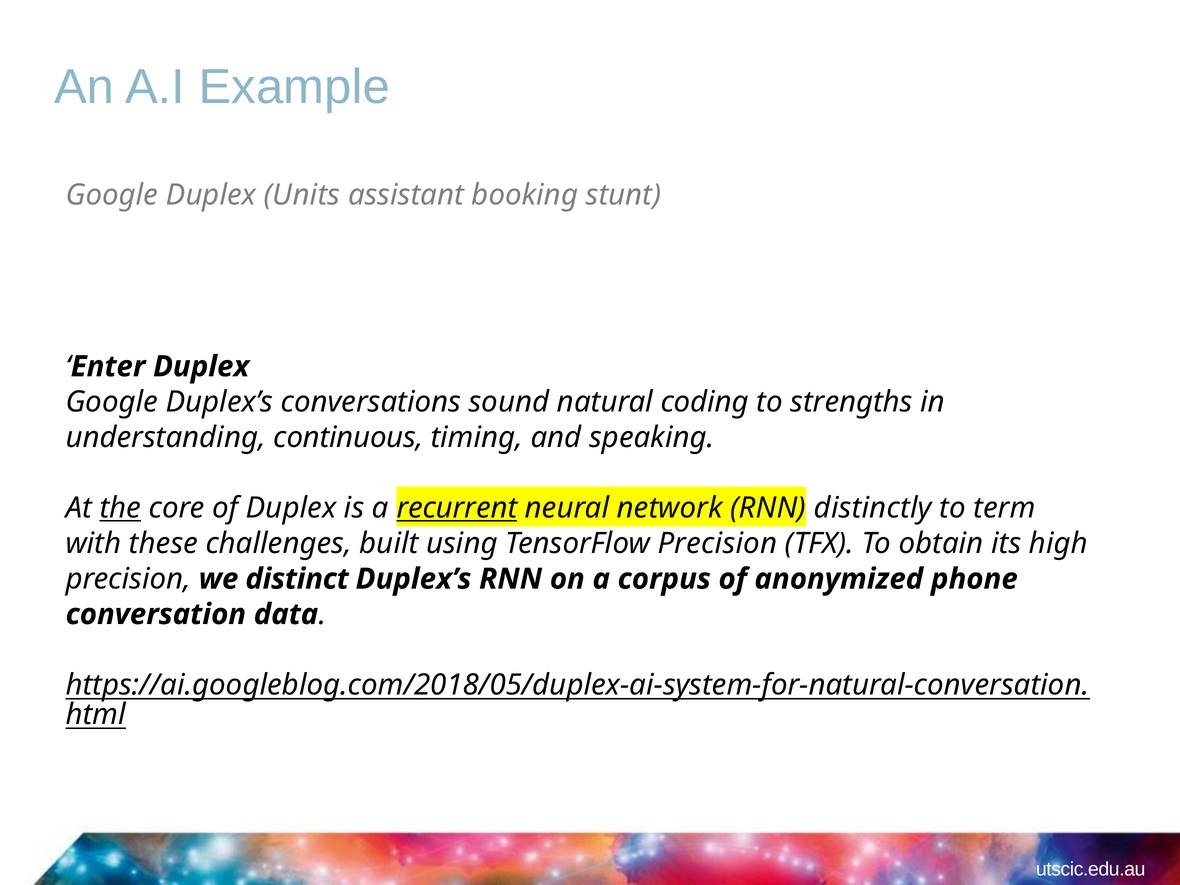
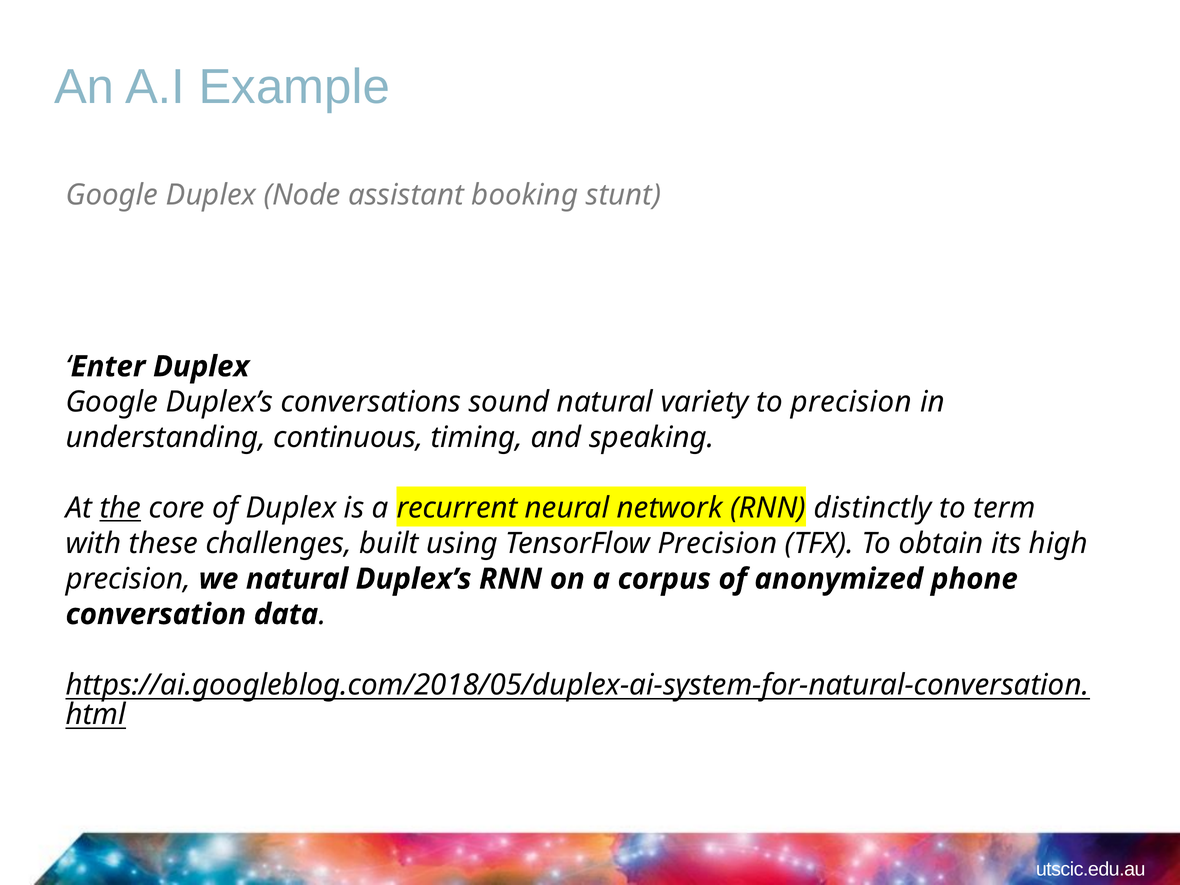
Units: Units -> Node (302, 195)
coding: coding -> variety (705, 402)
to strengths: strengths -> precision (851, 402)
recurrent underline: present -> none (457, 508)
we distinct: distinct -> natural (297, 579)
